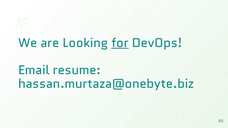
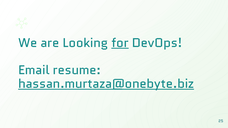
hassan.murtaza@onebyte.biz underline: none -> present (106, 84)
